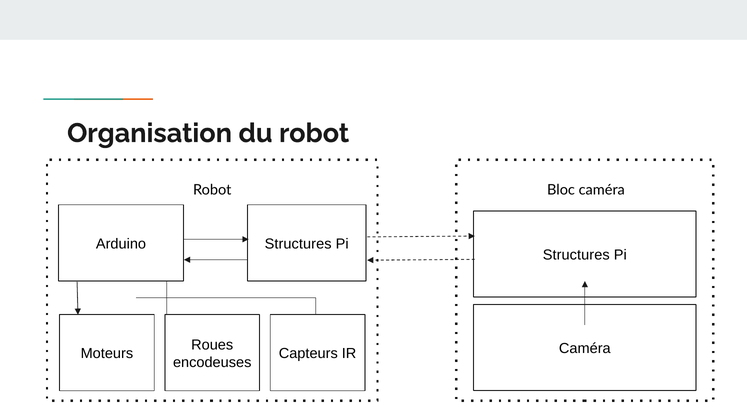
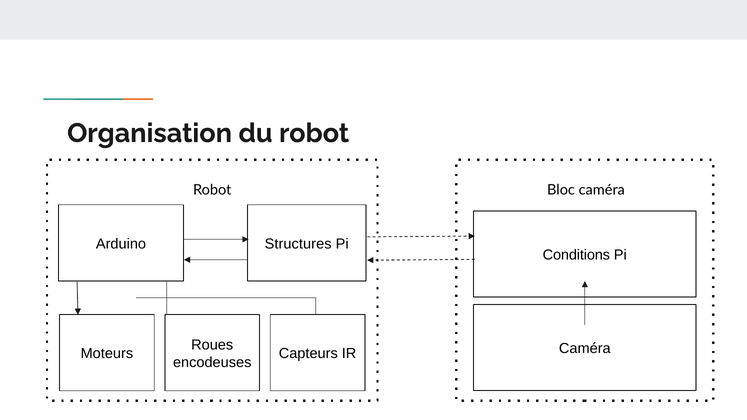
Structures: Structures -> Conditions (576, 255)
